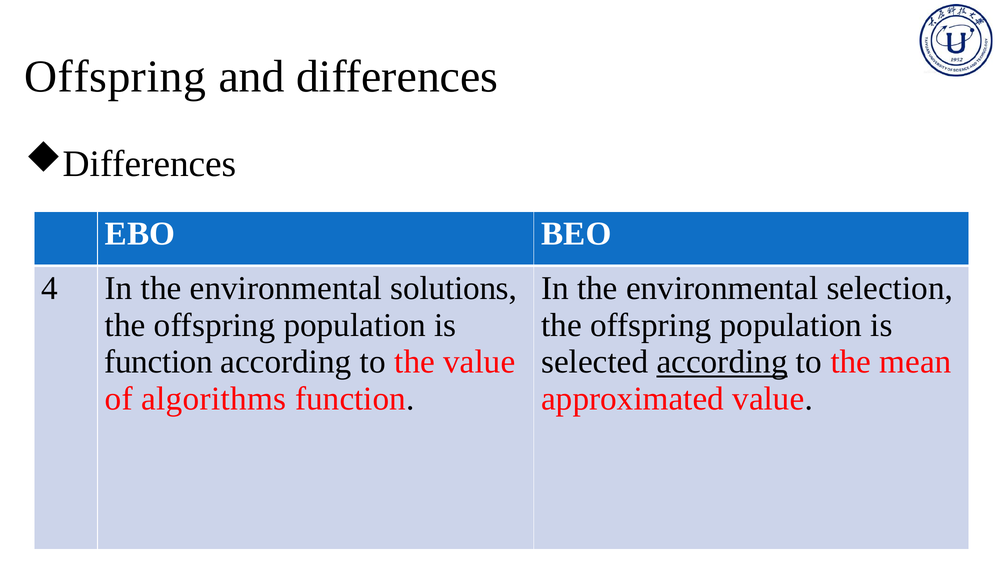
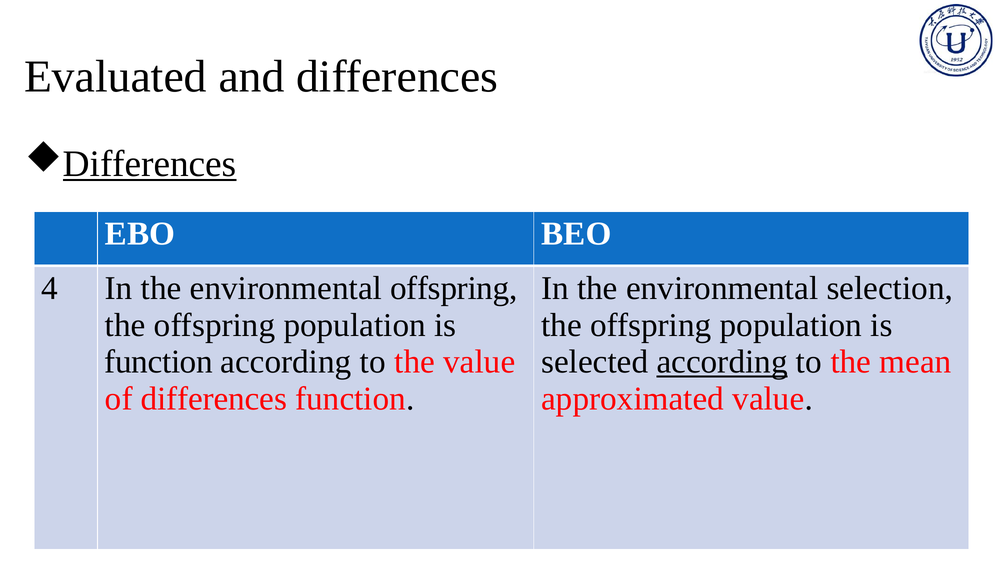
Offspring: Offspring -> Evaluated (115, 77)
Differences underline: none -> present (150, 164)
environmental solutions: solutions -> offspring (454, 288)
of algorithms: algorithms -> differences (214, 399)
